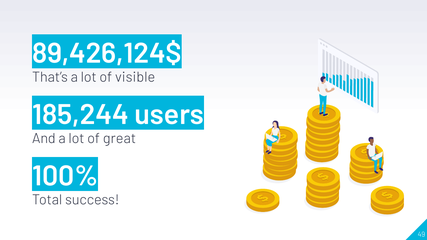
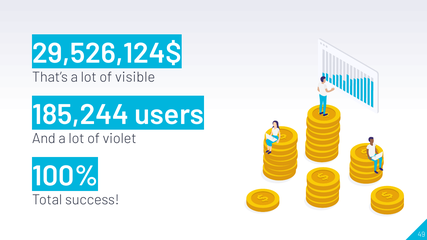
89,426,124$: 89,426,124$ -> 29,526,124$ (107, 53)
great: great -> violet (120, 139)
